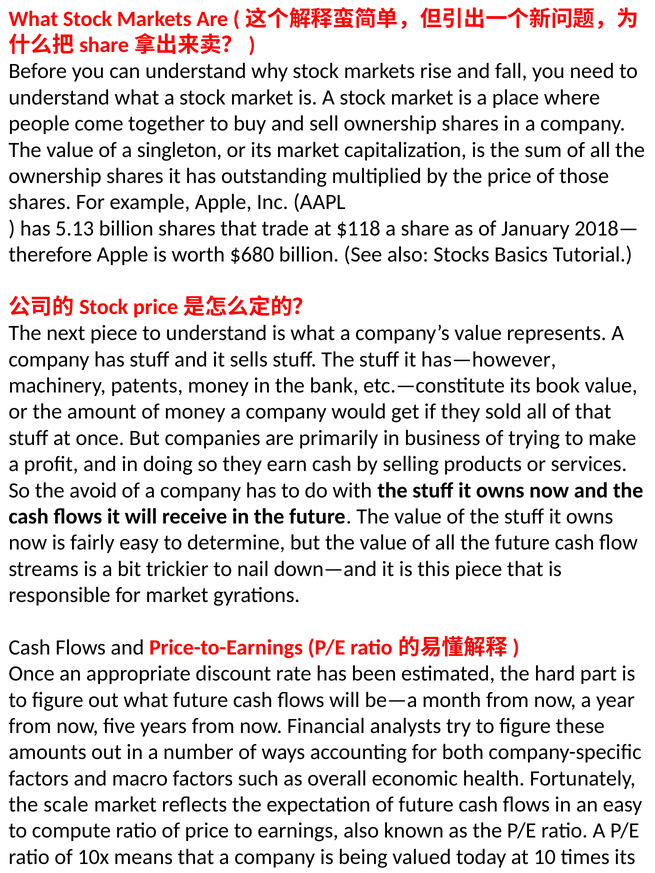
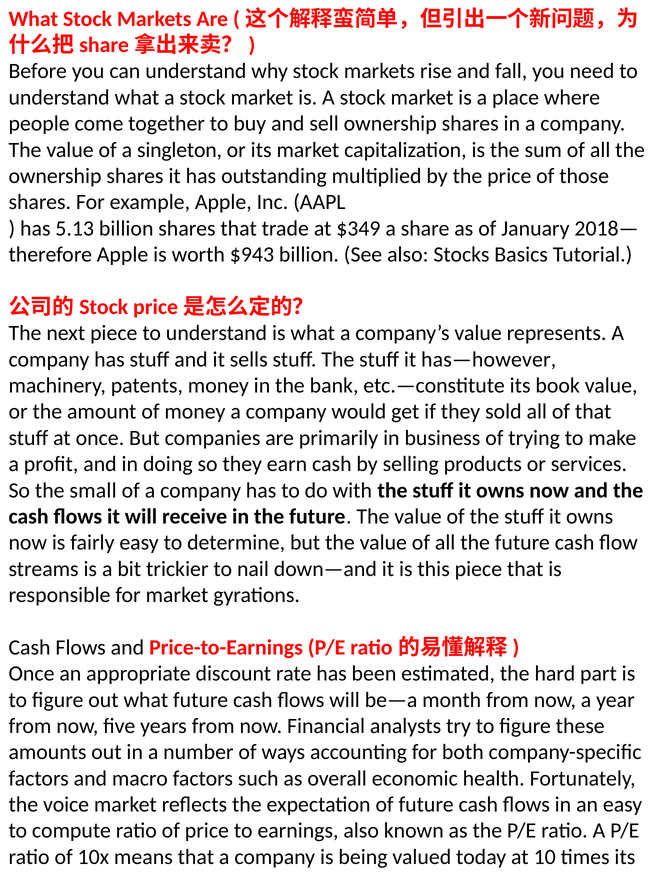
$118: $118 -> $349 (358, 228)
$680: $680 -> $943 (252, 255)
avoid: avoid -> small (93, 490)
scale: scale -> voice (66, 805)
